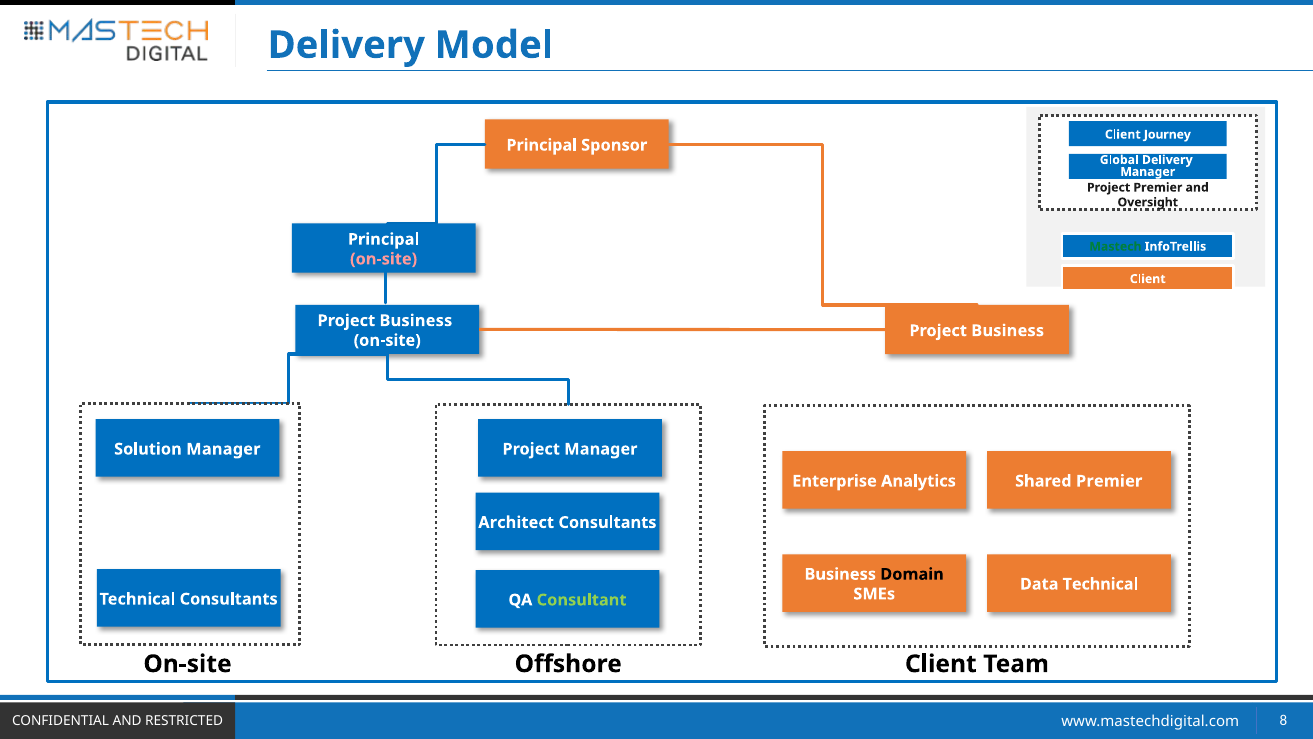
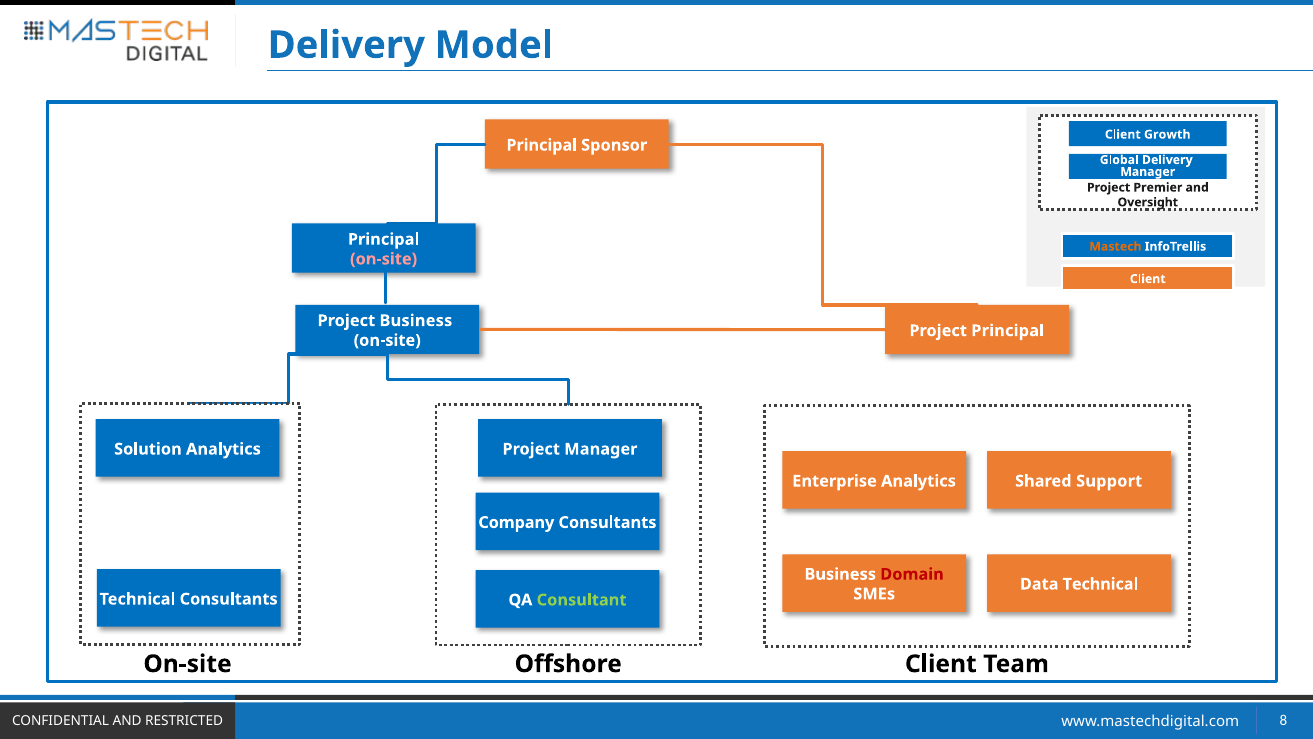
Journey: Journey -> Growth (1167, 134)
Mastech colour: green -> orange (1115, 246)
Business: Business -> Principal (1008, 331)
Solution Manager: Manager -> Analytics (223, 449)
Shared Premier: Premier -> Support (1109, 481)
Architect: Architect -> Company (516, 522)
Domain colour: black -> red (912, 574)
